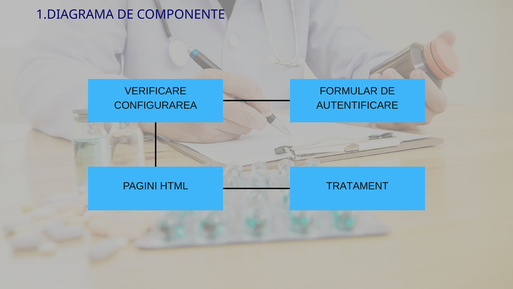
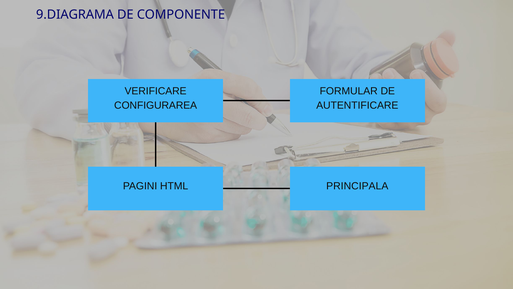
1.DIAGRAMA: 1.DIAGRAMA -> 9.DIAGRAMA (75, 15)
TRATAMENT: TRATAMENT -> PRINCIPALA (357, 186)
